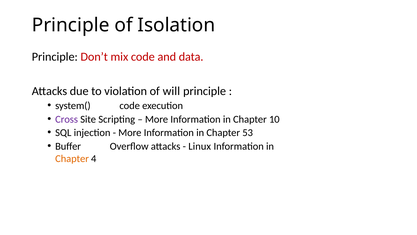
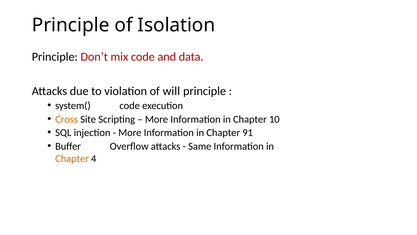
Cross colour: purple -> orange (67, 119)
53: 53 -> 91 (248, 133)
Linux: Linux -> Same (200, 146)
